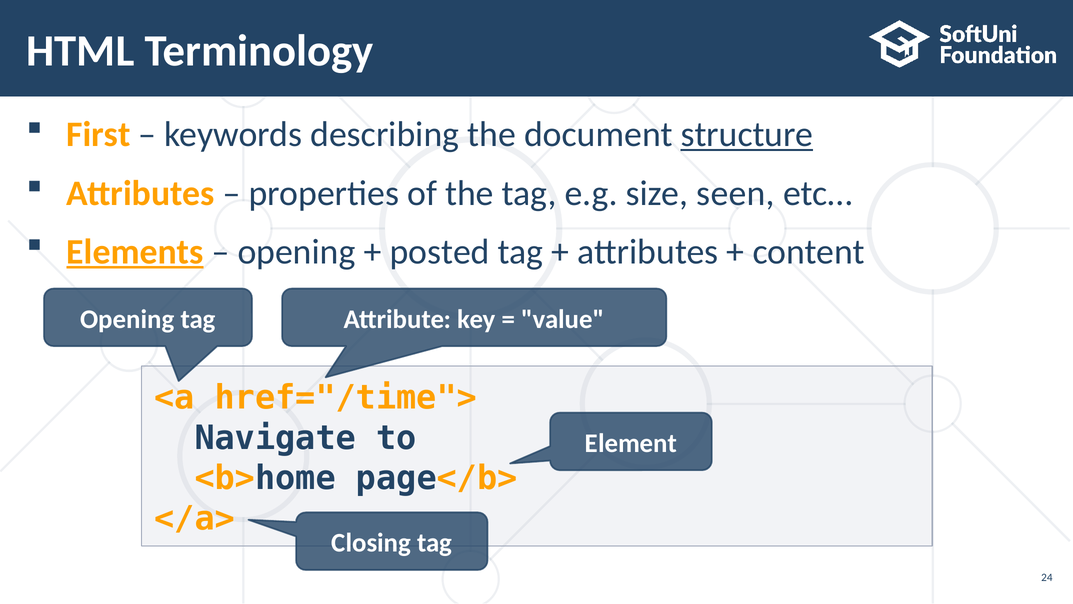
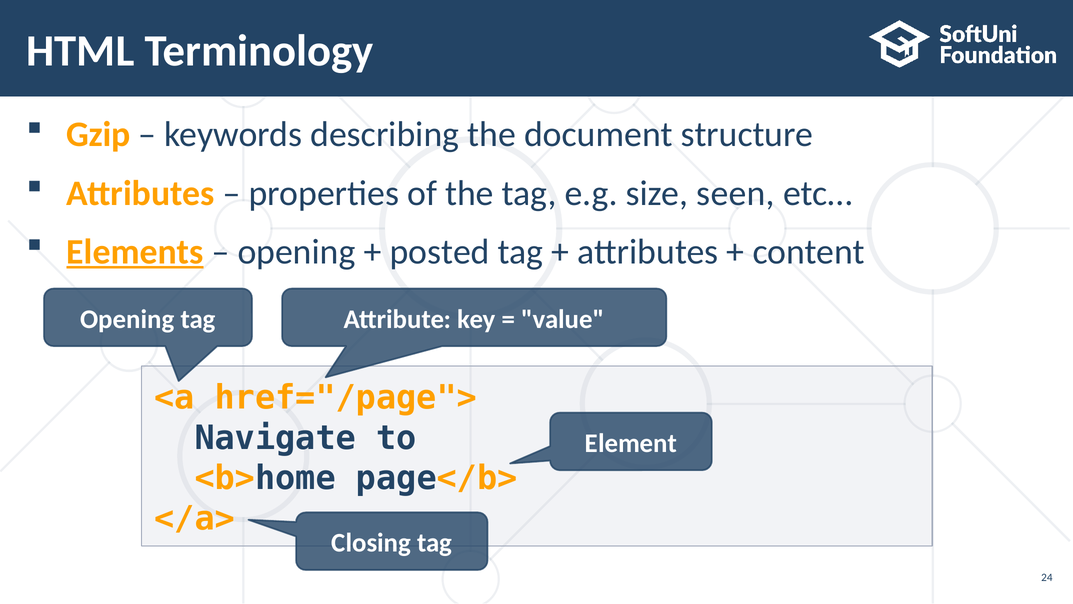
First: First -> Gzip (99, 135)
structure underline: present -> none (747, 135)
href="/time">: href="/time"> -> href="/page"> (346, 398)
